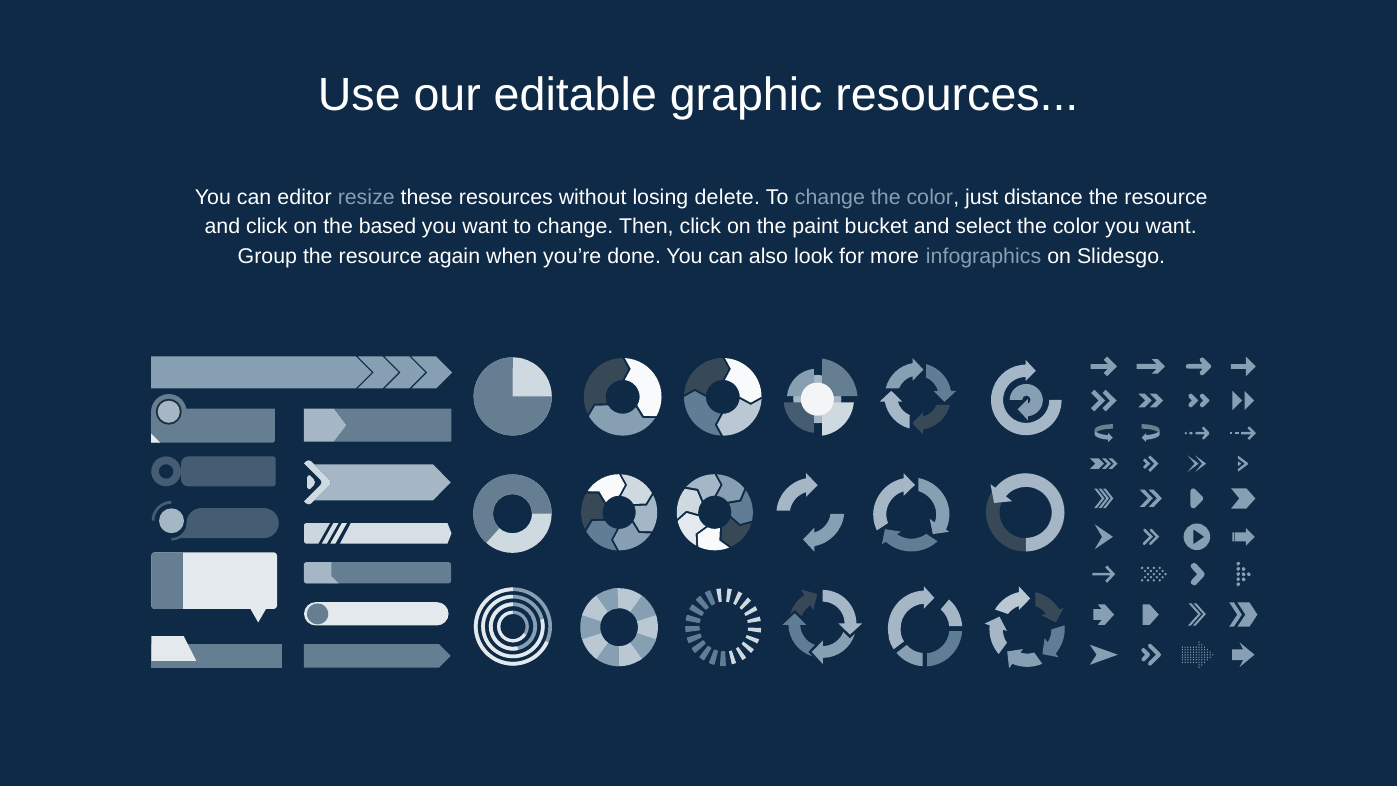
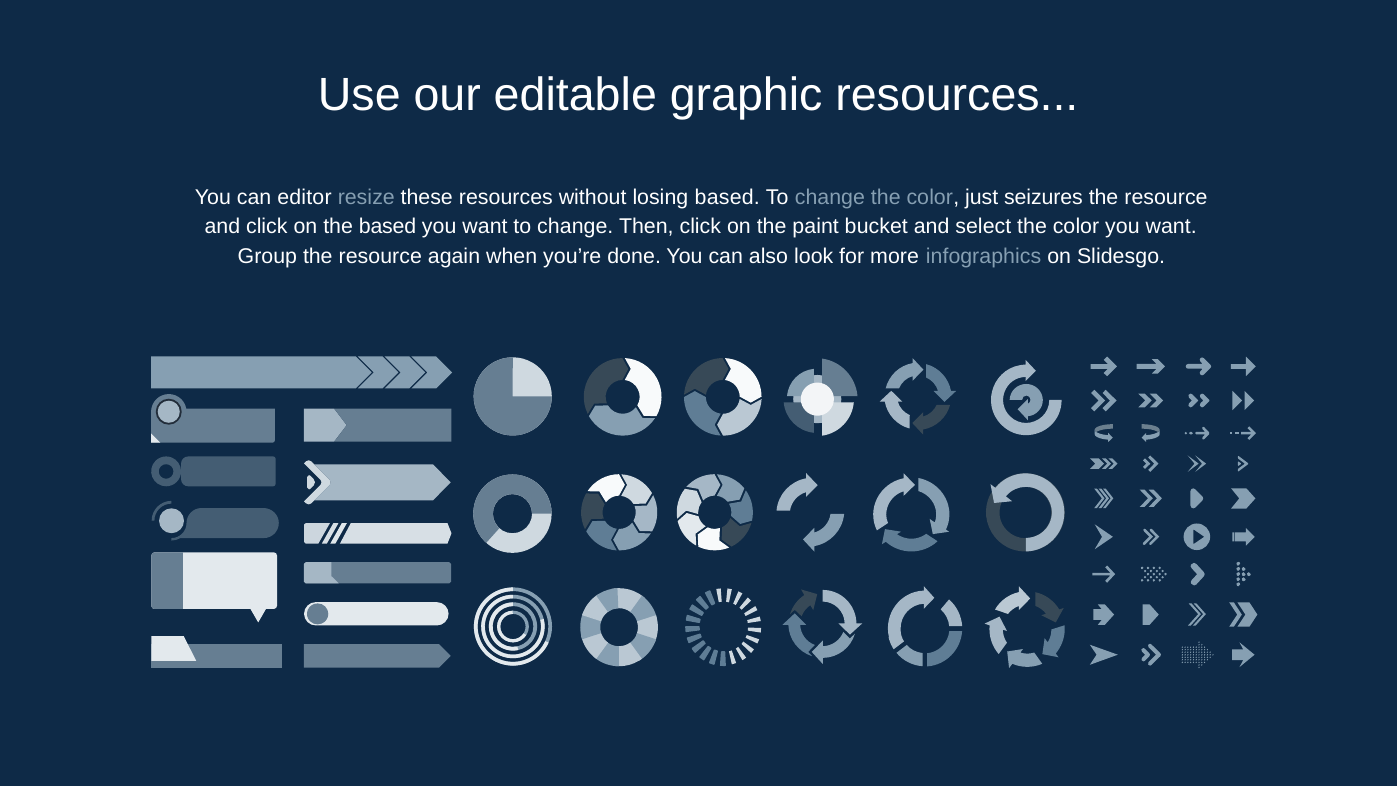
losing delete: delete -> based (727, 197)
distance: distance -> seizures (1044, 197)
